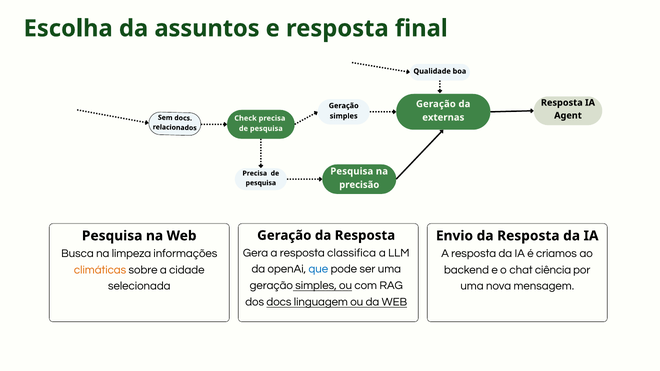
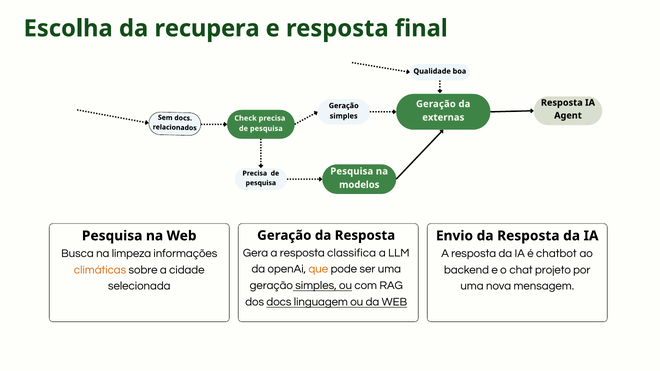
assuntos: assuntos -> recupera (207, 29)
precisão: precisão -> modelos (359, 185)
criamos: criamos -> chatbot (556, 254)
que colour: blue -> orange (318, 269)
ciência: ciência -> projeto (553, 270)
